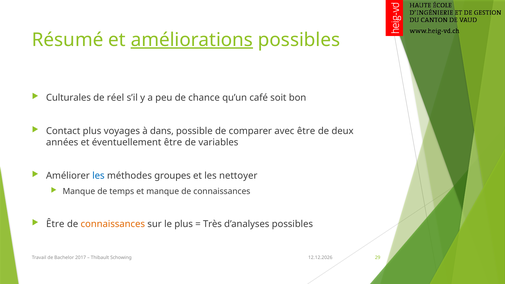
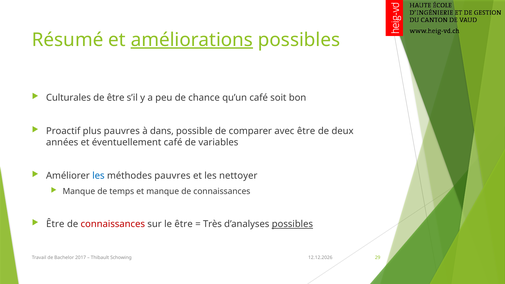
de réel: réel -> être (116, 98)
Contact: Contact -> Proactif (63, 131)
plus voyages: voyages -> pauvres (122, 131)
éventuellement être: être -> café (173, 142)
méthodes groupes: groupes -> pauvres (172, 176)
connaissances colour: orange -> red (113, 224)
le plus: plus -> être (184, 224)
possibles underline: none -> present (292, 224)
